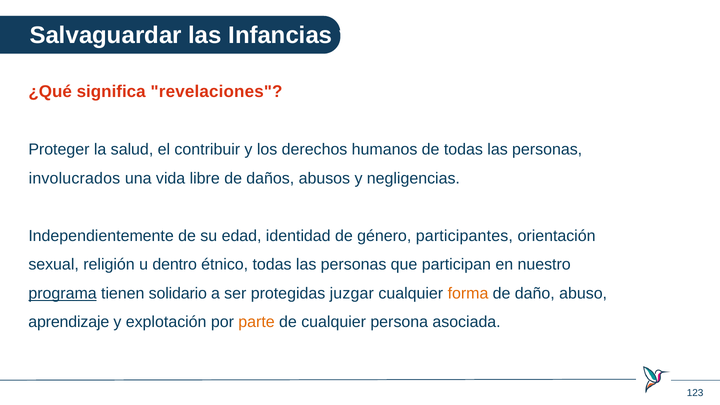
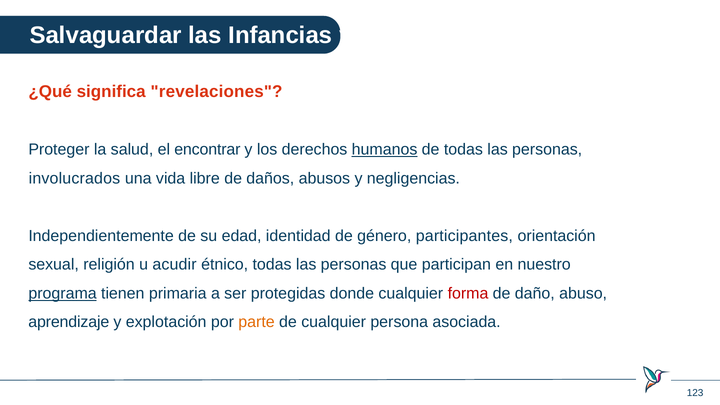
contribuir: contribuir -> encontrar (207, 150)
humanos underline: none -> present (385, 150)
dentro: dentro -> acudir (175, 265)
solidario: solidario -> primaria (178, 293)
juzgar: juzgar -> donde (352, 293)
forma colour: orange -> red (468, 293)
